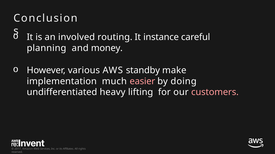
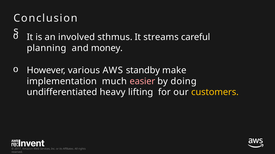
routing: routing -> sthmus (115, 37)
instance: instance -> streams (161, 37)
customers colour: pink -> yellow (215, 93)
